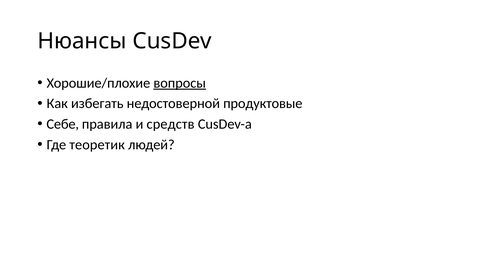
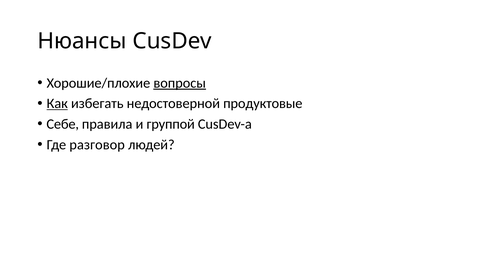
Как underline: none -> present (57, 104)
средств: средств -> группой (171, 124)
теоретик: теоретик -> разговор (97, 145)
